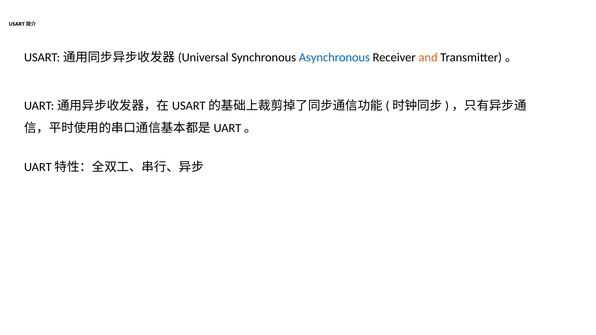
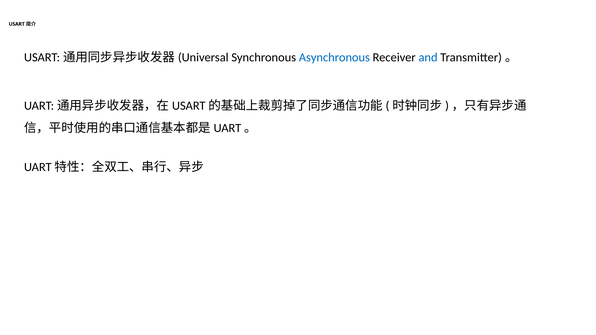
and colour: orange -> blue (428, 57)
